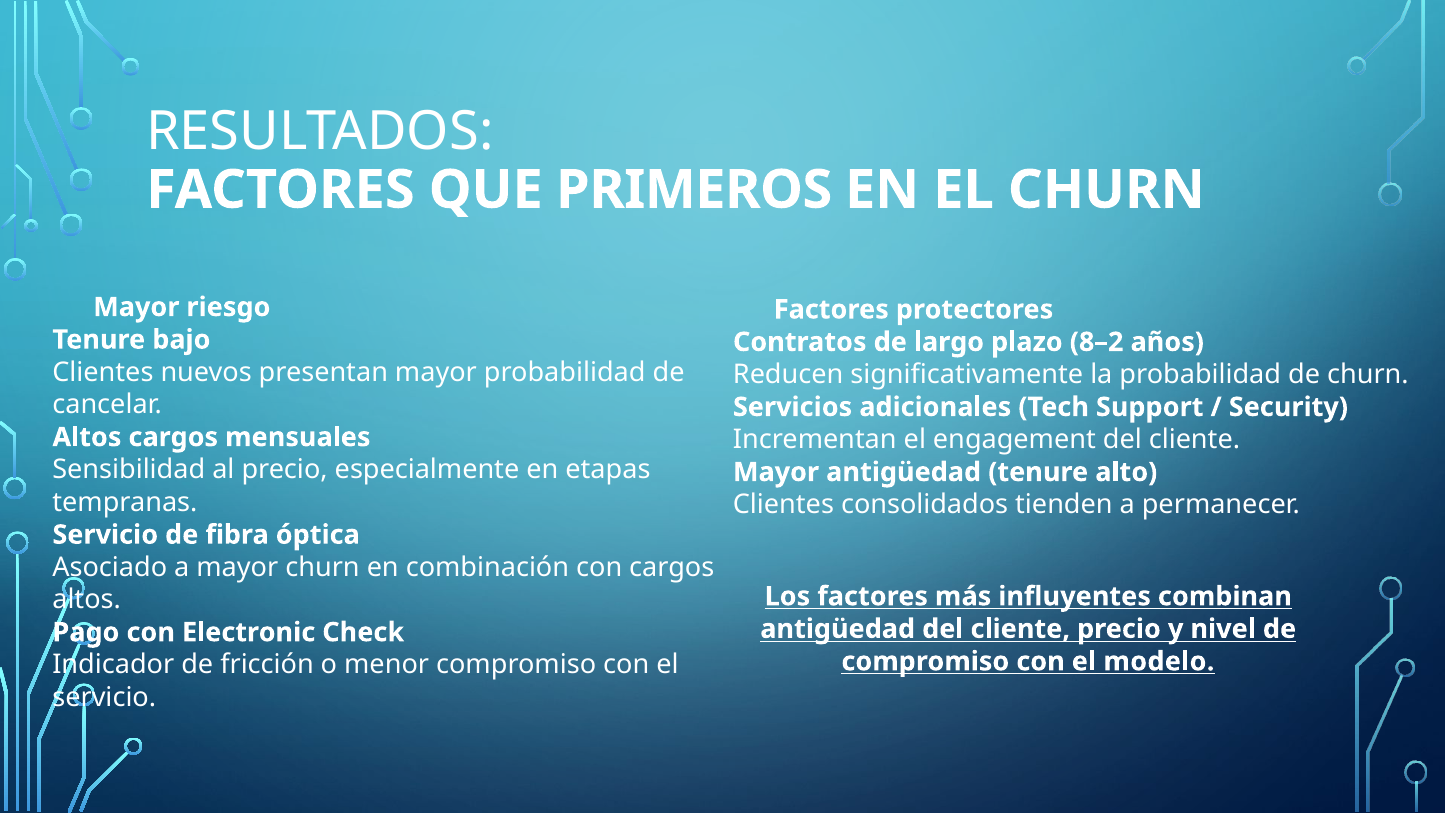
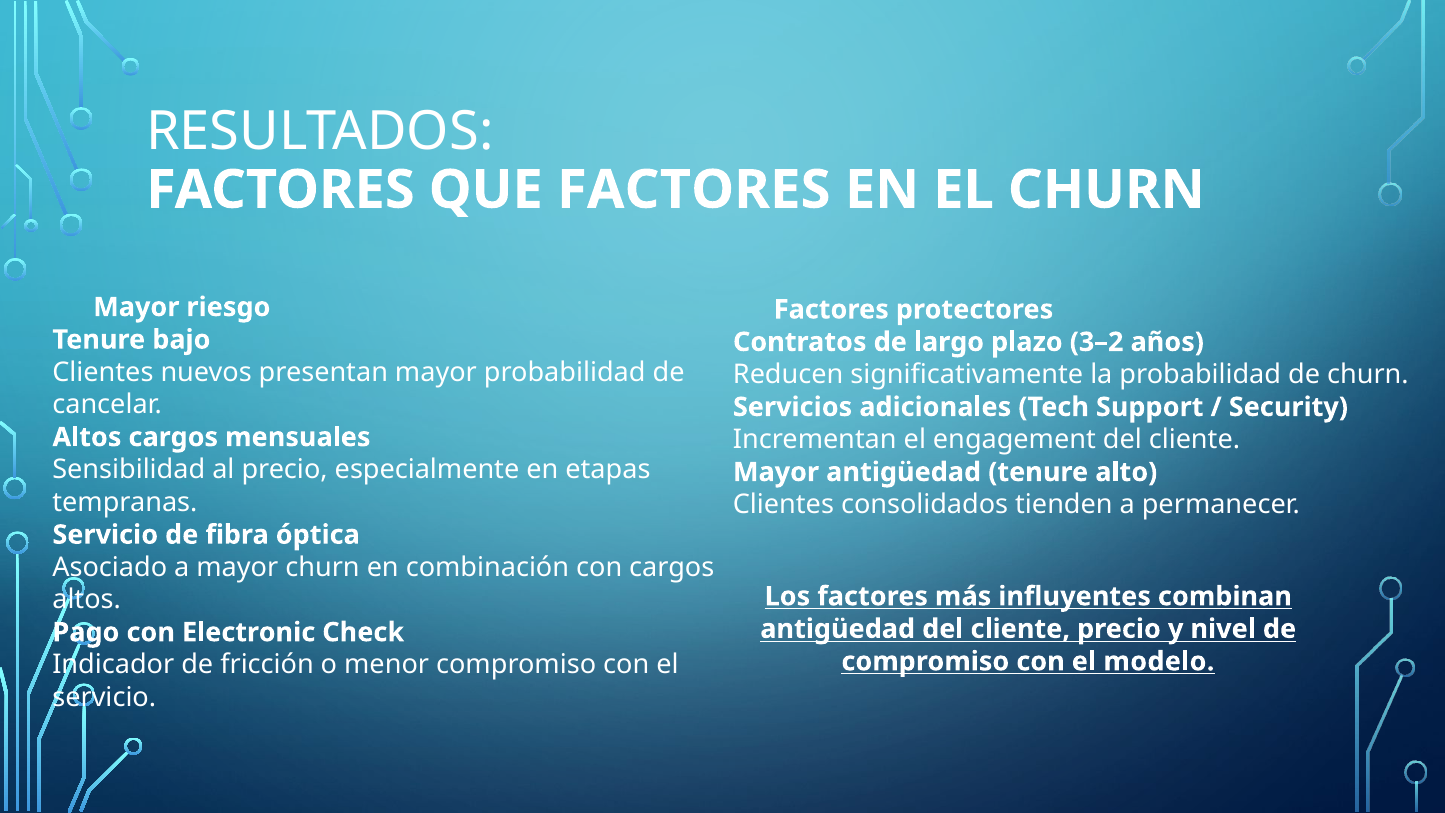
QUE PRIMEROS: PRIMEROS -> FACTORES (694, 190)
8–2: 8–2 -> 3–2 (1097, 342)
